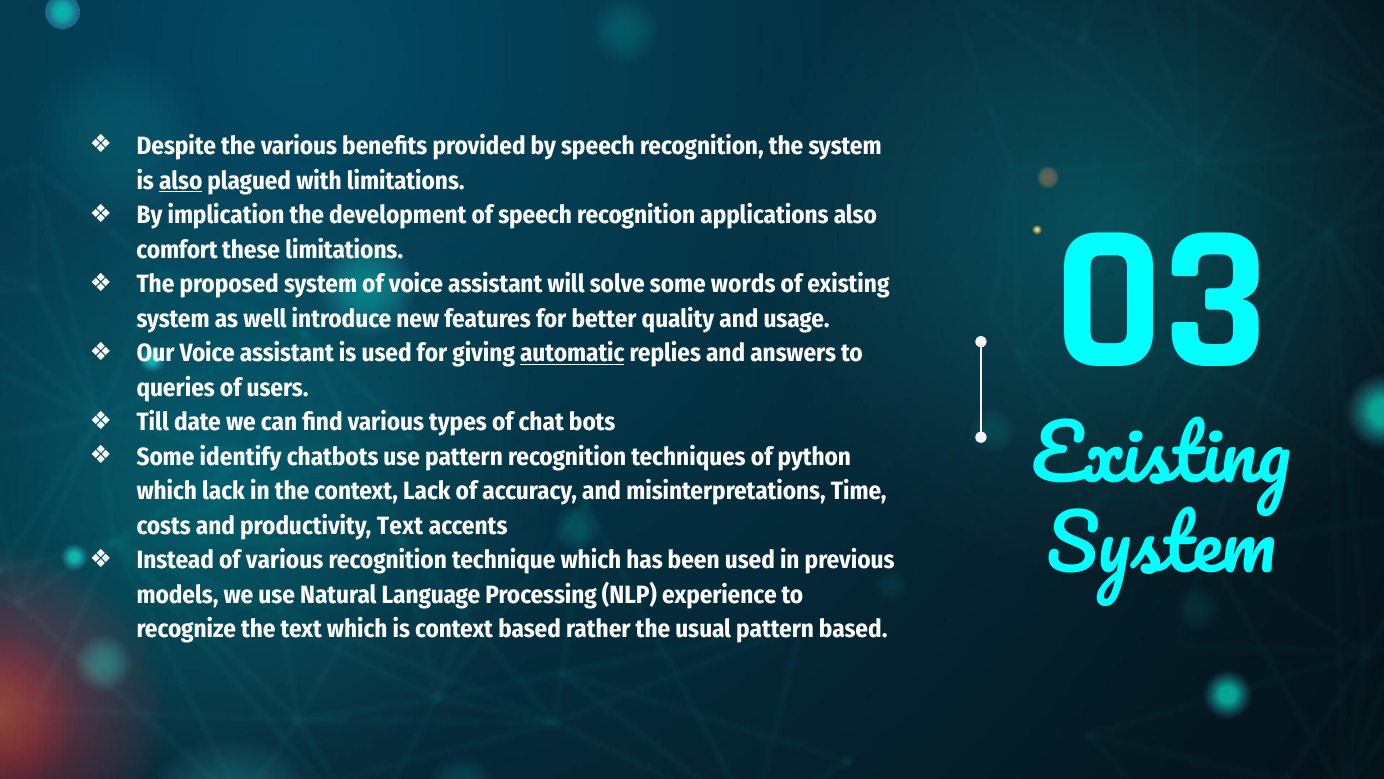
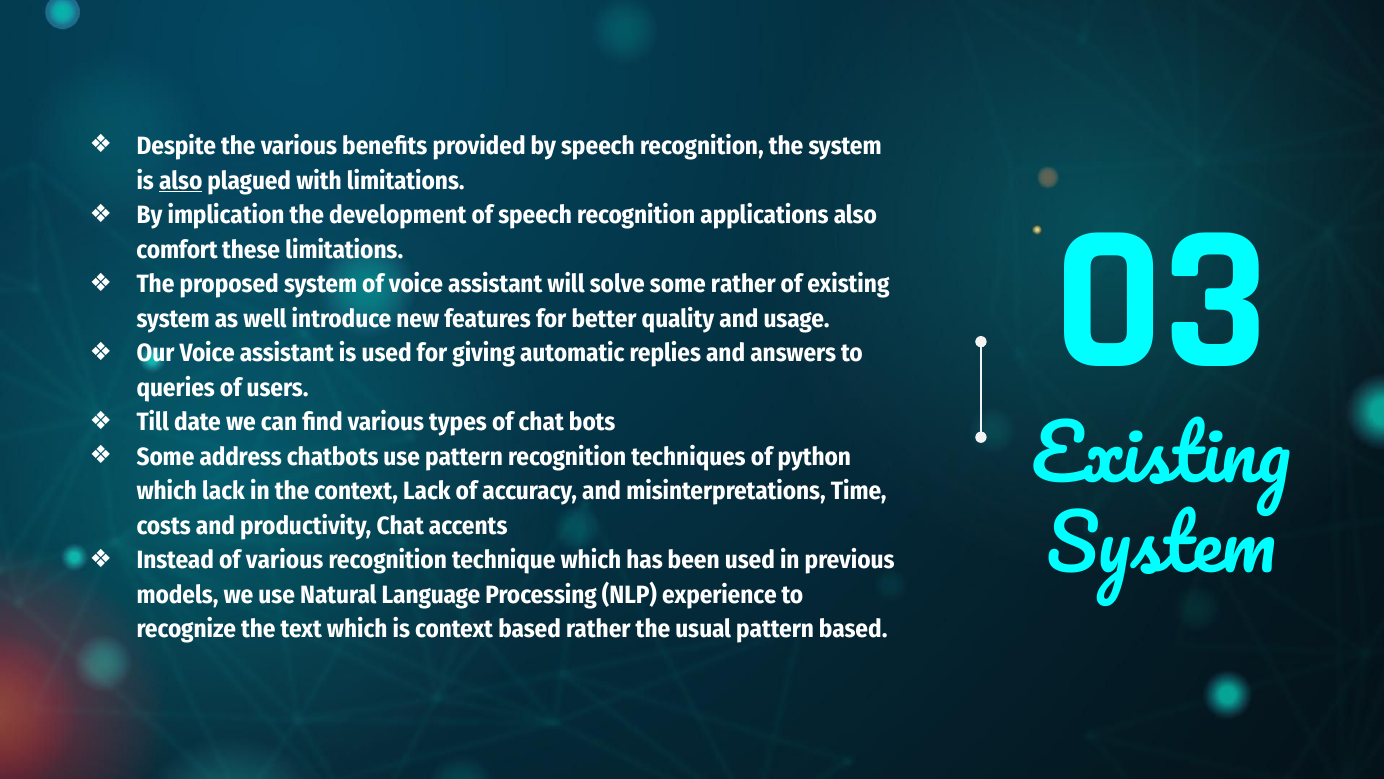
some words: words -> rather (743, 284)
automatic underline: present -> none (572, 353)
identify: identify -> address (241, 457)
productivity Text: Text -> Chat (400, 526)
